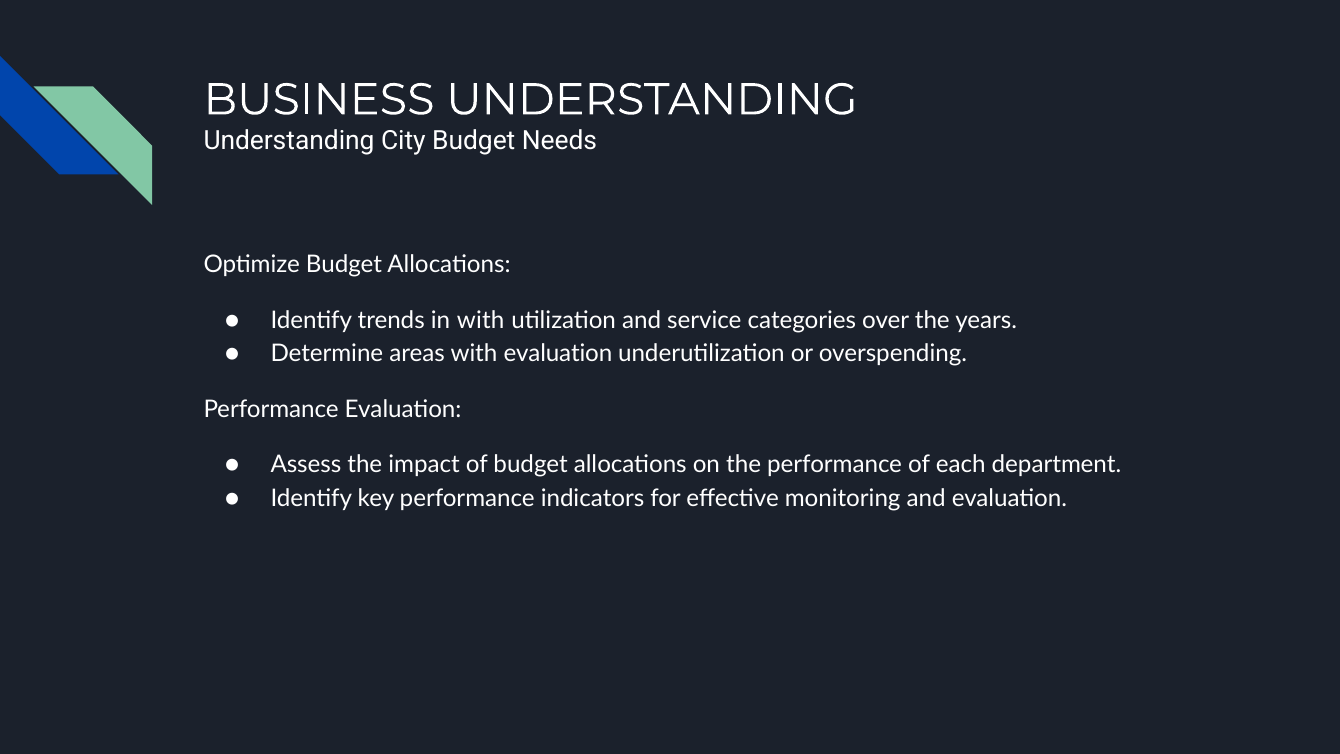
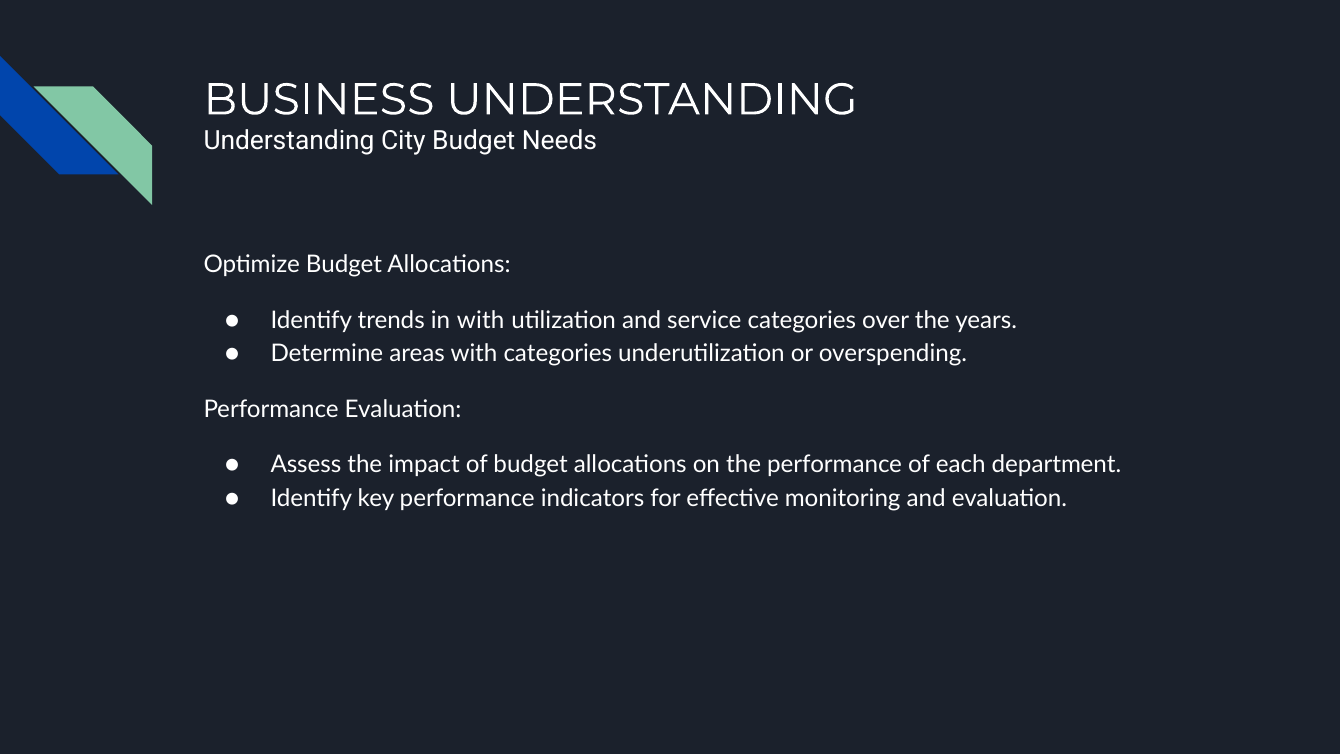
with evaluation: evaluation -> categories (558, 354)
